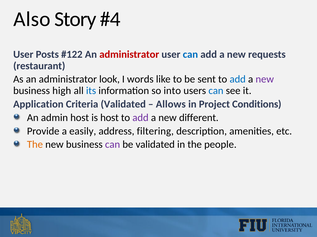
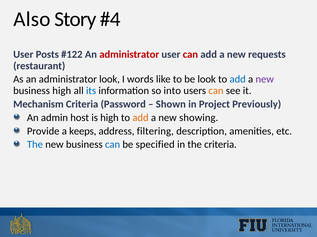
can colour: blue -> red (190, 55)
be sent: sent -> look (207, 80)
can colour: blue -> orange (216, 91)
Application: Application -> Mechanism (38, 104)
Criteria Validated: Validated -> Password (123, 104)
Allows: Allows -> Shown (171, 104)
Conditions: Conditions -> Previously (257, 104)
is host: host -> high (109, 118)
add colour: purple -> orange (140, 118)
different: different -> showing (199, 118)
easily: easily -> keeps (83, 131)
The colour: orange -> blue (35, 145)
can colour: purple -> blue (113, 145)
be validated: validated -> specified (155, 145)
the people: people -> criteria (220, 145)
